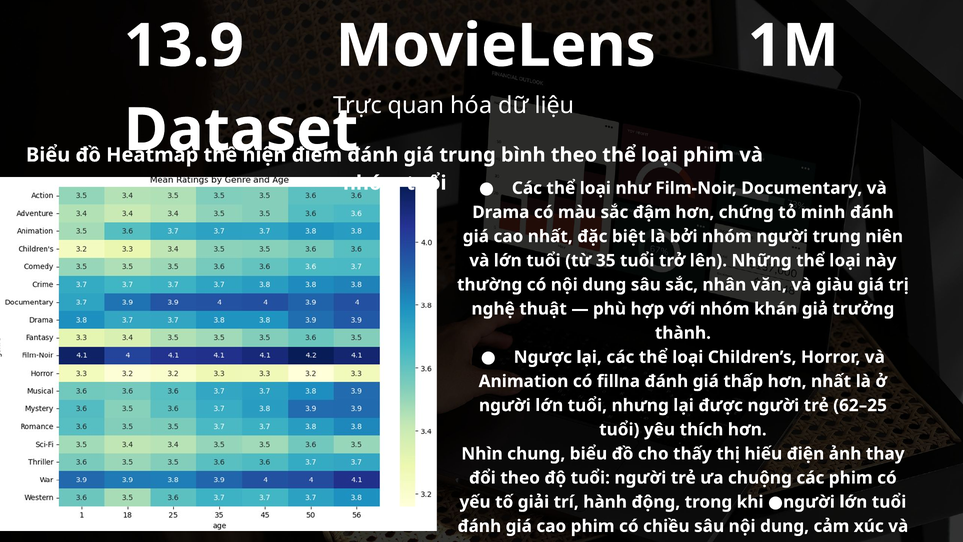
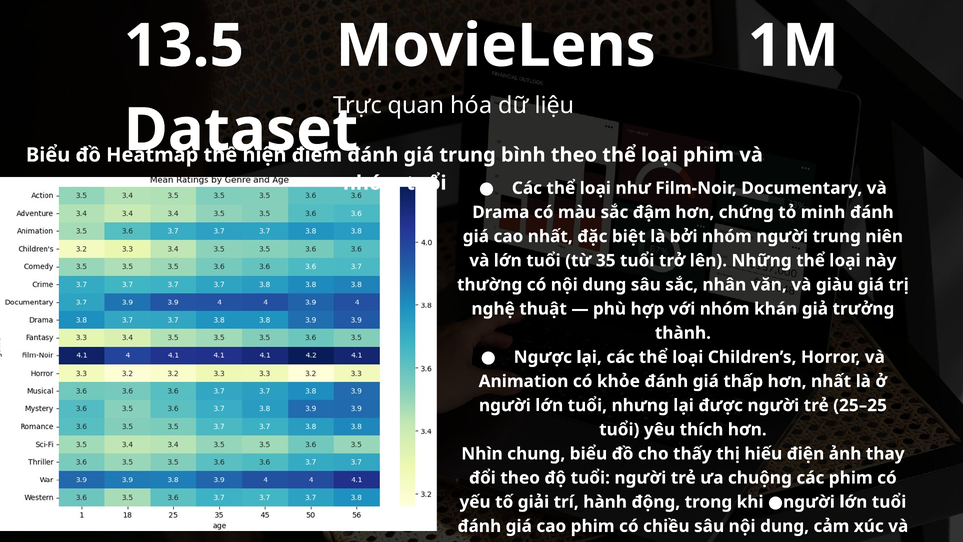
13.9: 13.9 -> 13.5 (184, 46)
fillna: fillna -> khỏe (618, 381)
62–25: 62–25 -> 25–25 (860, 405)
